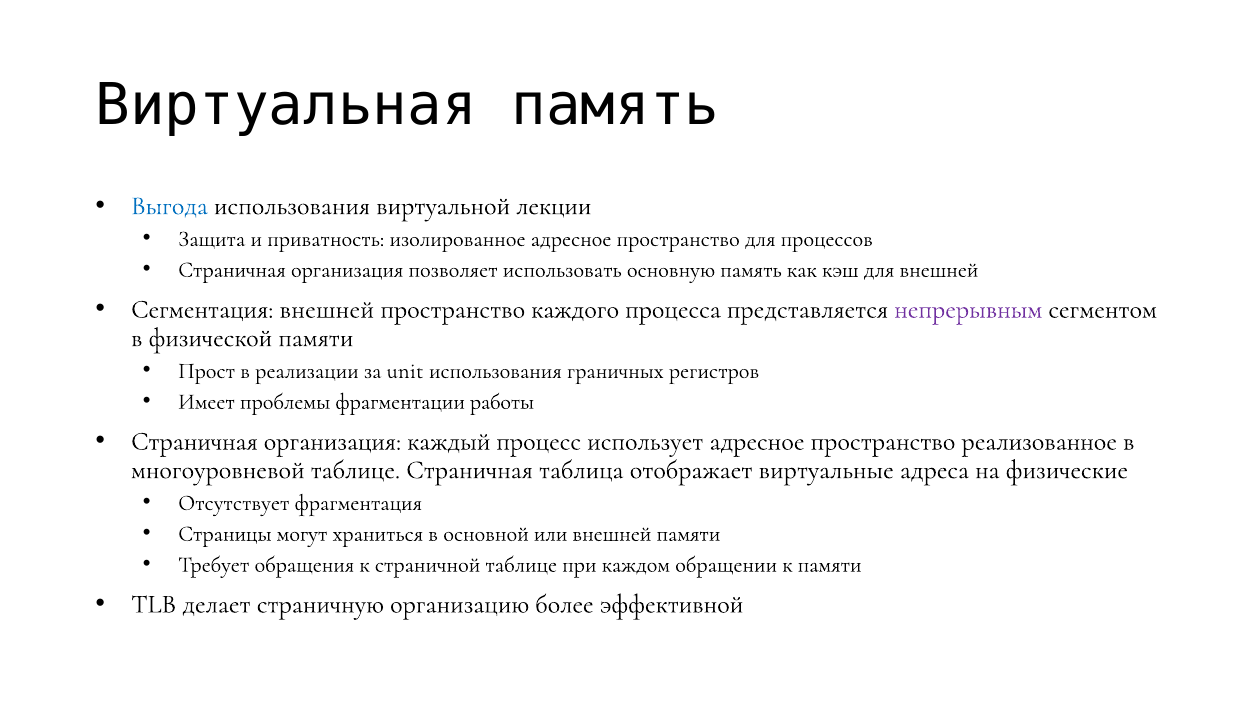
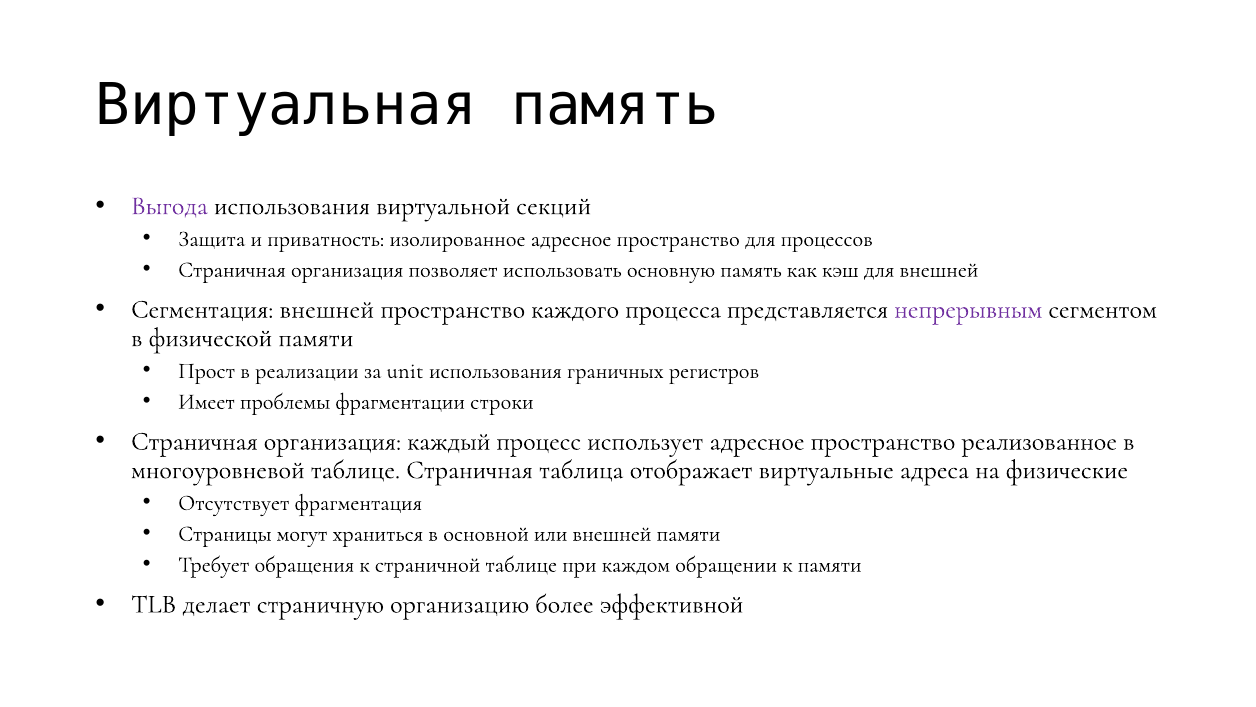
Выгода colour: blue -> purple (169, 205)
лекции: лекции -> секций (554, 205)
работы: работы -> строки (502, 401)
